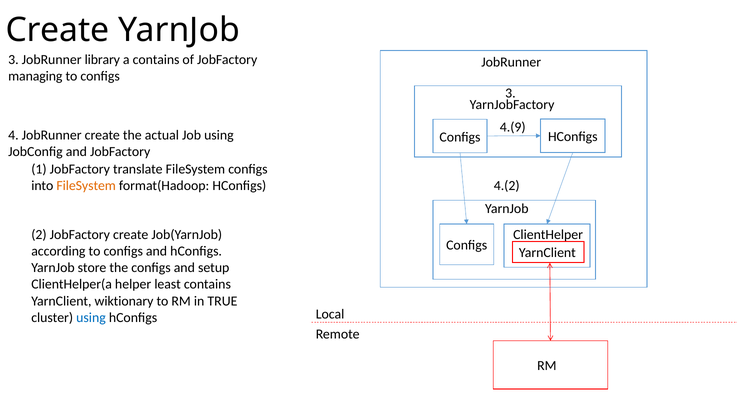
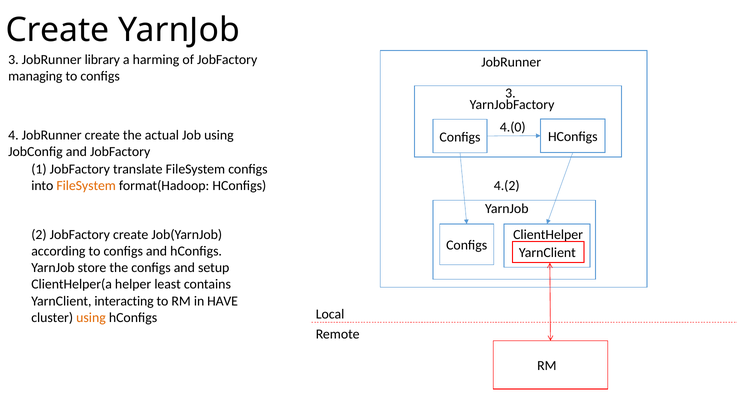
a contains: contains -> harming (156, 59)
4.(9: 4.(9 -> 4.(0 (513, 127)
wiktionary: wiktionary -> interacting (124, 301)
TRUE: TRUE -> HAVE (223, 301)
using colour: blue -> orange (91, 317)
